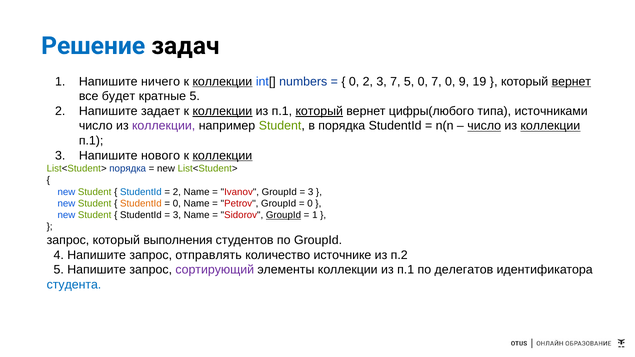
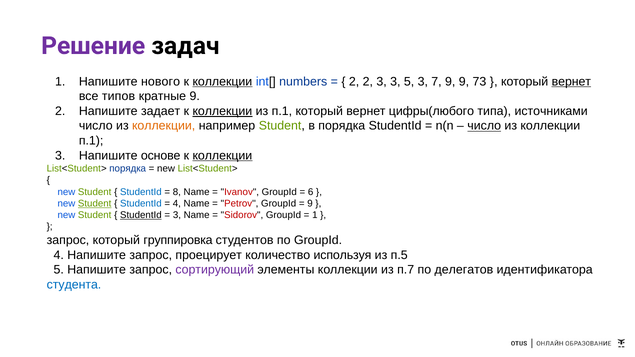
Решение colour: blue -> purple (93, 46)
ничего: ничего -> нового (161, 81)
0: 0 -> 2 (354, 81)
3 7: 7 -> 3 (395, 81)
5 0: 0 -> 3 (423, 81)
7 0: 0 -> 9 (450, 81)
19: 19 -> 73 (479, 81)
будет: будет -> типов (118, 96)
кратные 5: 5 -> 9 (195, 96)
который underline: present -> none (319, 111)
коллекции colour: purple -> orange (164, 126)
коллекции underline: present -> none (550, 126)
нового: нового -> основе (161, 156)
2: 2 -> 8 (177, 192)
3: 3 -> 6 (311, 192)
Student underline: none -> present (95, 204)
StudentId colour: orange -> blue (141, 204)
0: 0 -> 4 (177, 204)
0: 0 -> 9 (310, 204)
StudentId underline: none -> present (141, 215)
GroupId underline: present -> none (283, 215)
выполнения: выполнения -> группировка (178, 240)
отправлять: отправлять -> проецирует (209, 255)
источнике: источнике -> используя (342, 255)
п.2: п.2 -> п.5 (399, 255)
элементы коллекции из п.1: п.1 -> п.7 (406, 270)
